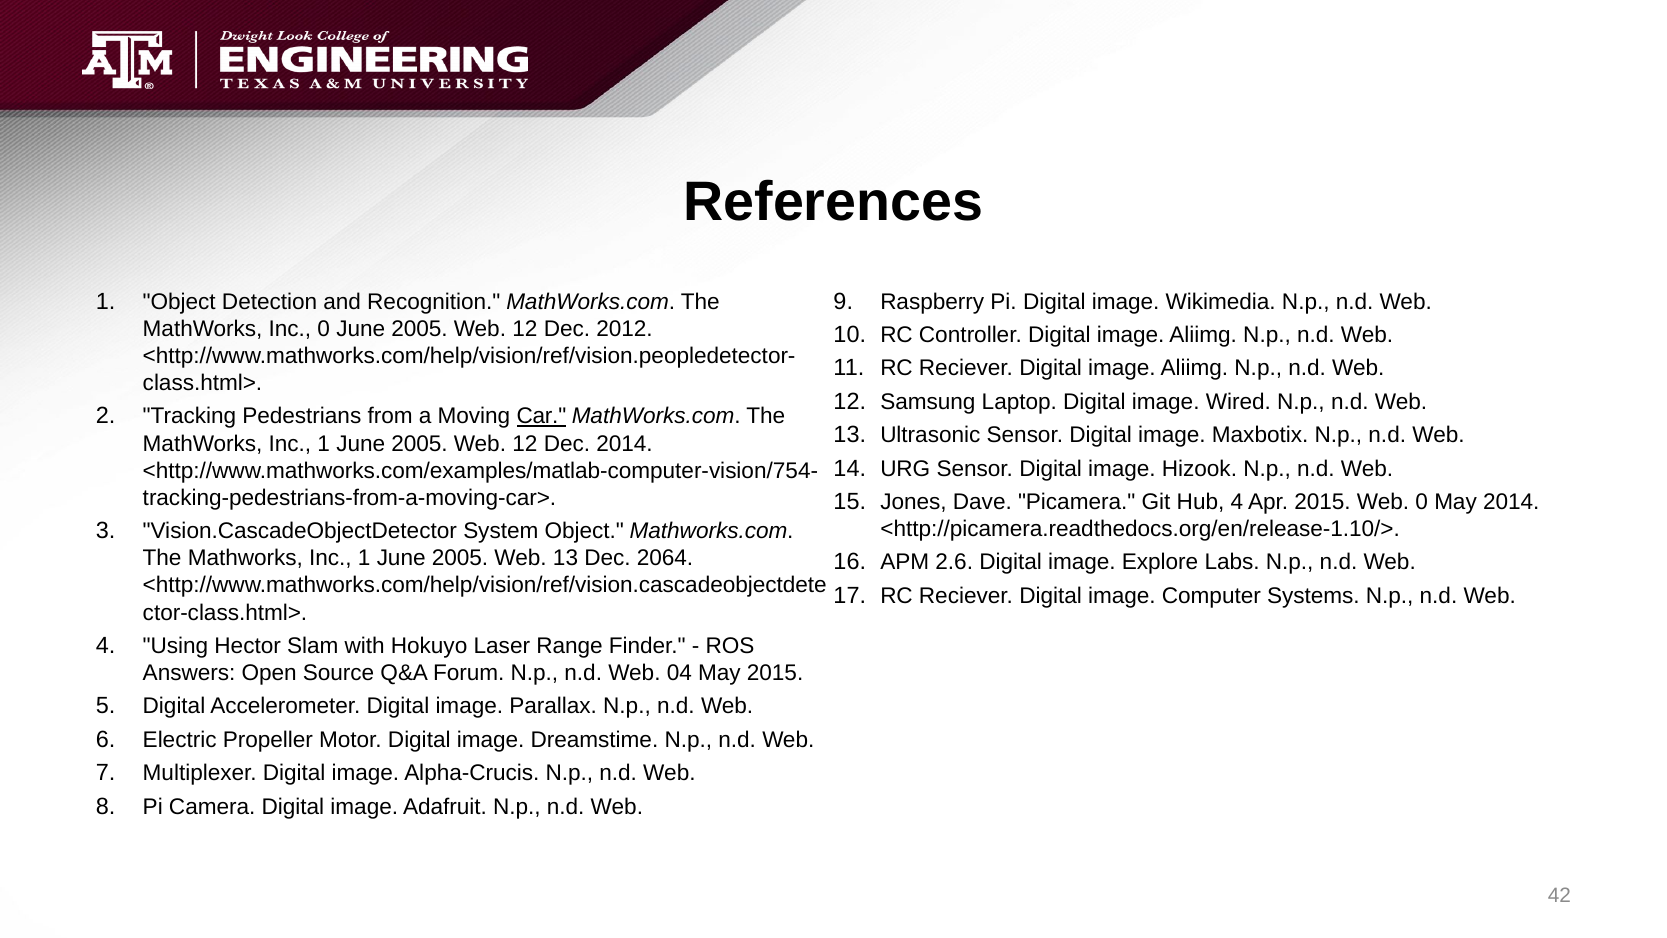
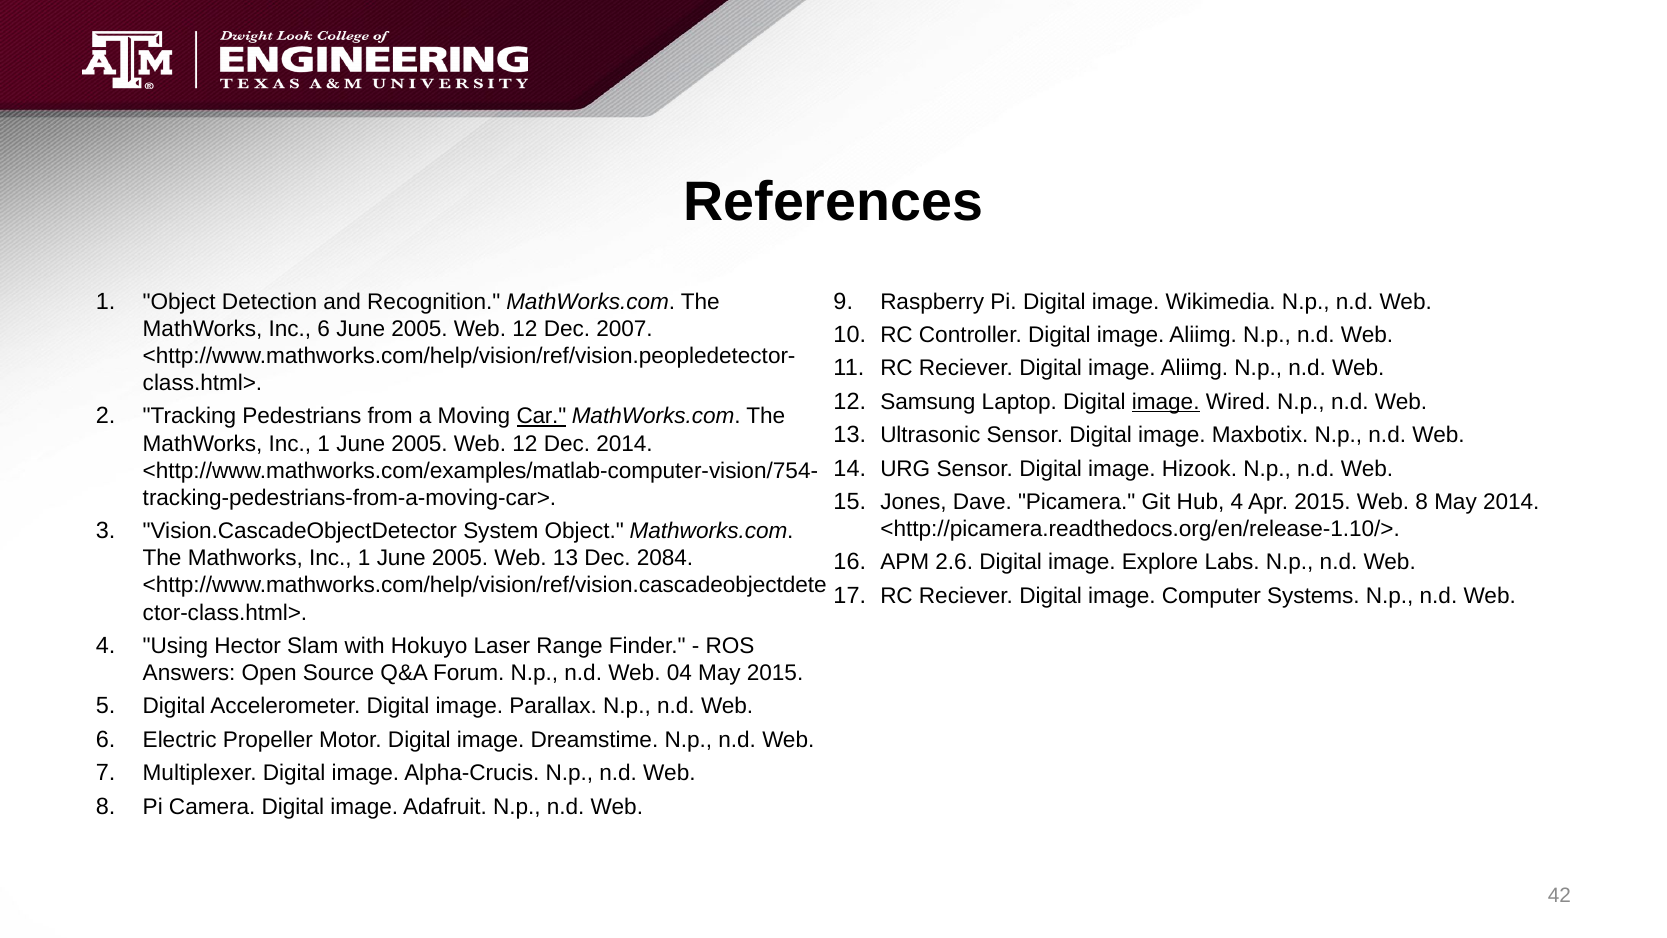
Inc 0: 0 -> 6 (324, 329)
2012: 2012 -> 2007 (625, 329)
image underline: none -> present (1166, 402)
2015 Web 0: 0 -> 8 (1422, 502)
2064: 2064 -> 2084 (665, 558)
